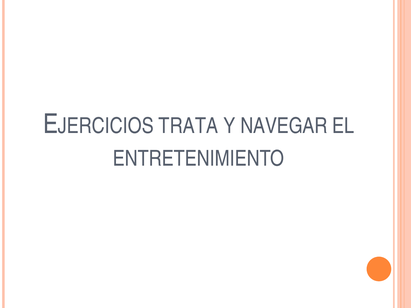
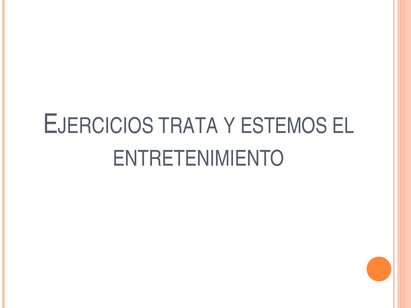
NAVEGAR: NAVEGAR -> ESTEMOS (284, 126)
